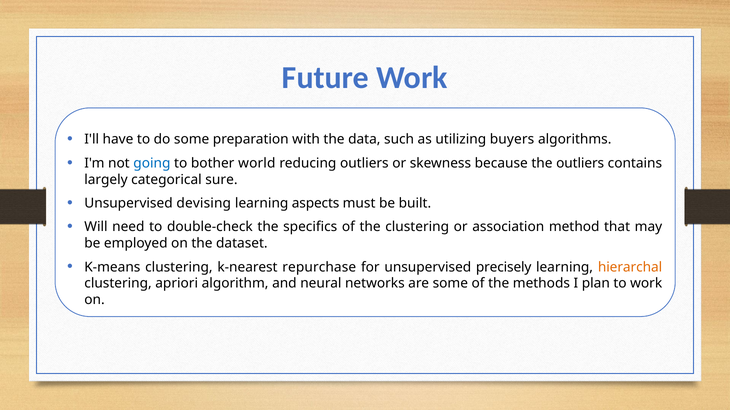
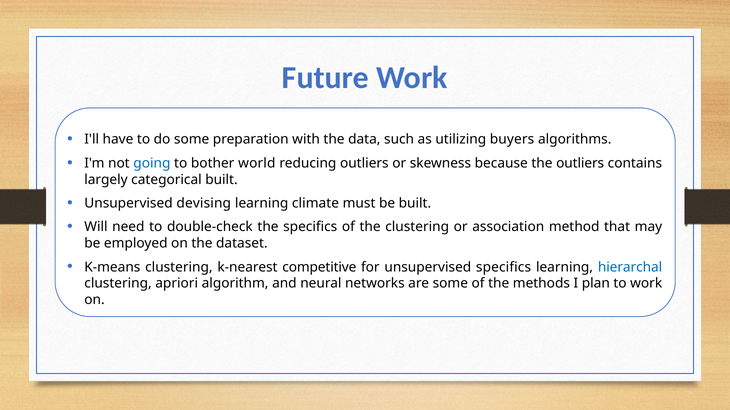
categorical sure: sure -> built (221, 180)
aspects: aspects -> climate (316, 204)
repurchase: repurchase -> competitive (319, 267)
unsupervised precisely: precisely -> specifics (504, 267)
hierarchal colour: orange -> blue (630, 267)
